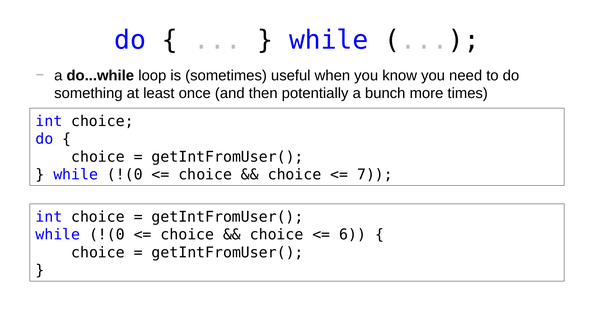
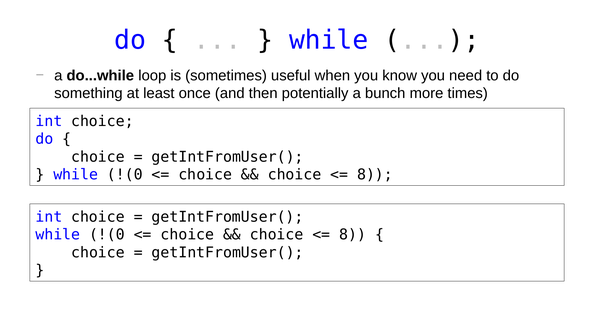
7: 7 -> 8 (375, 175)
6: 6 -> 8 (353, 235)
